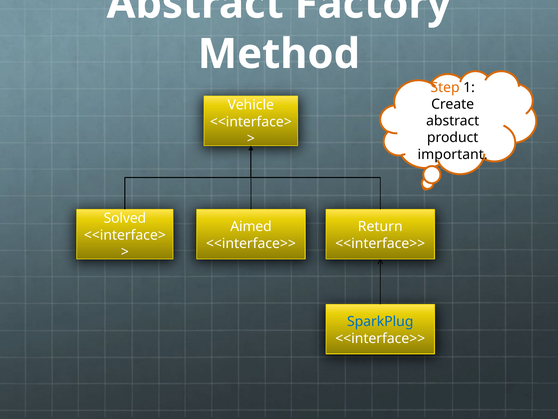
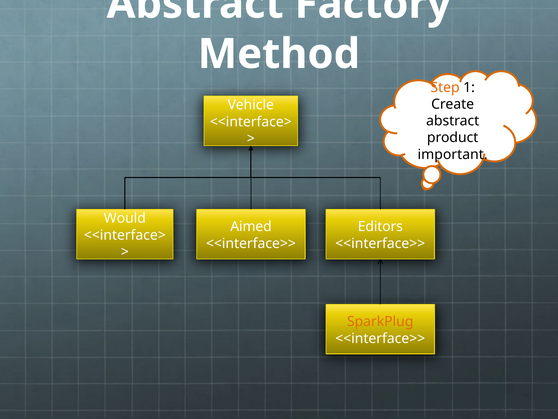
Solved: Solved -> Would (125, 218)
Return: Return -> Editors (380, 226)
SparkPlug colour: blue -> orange (380, 321)
